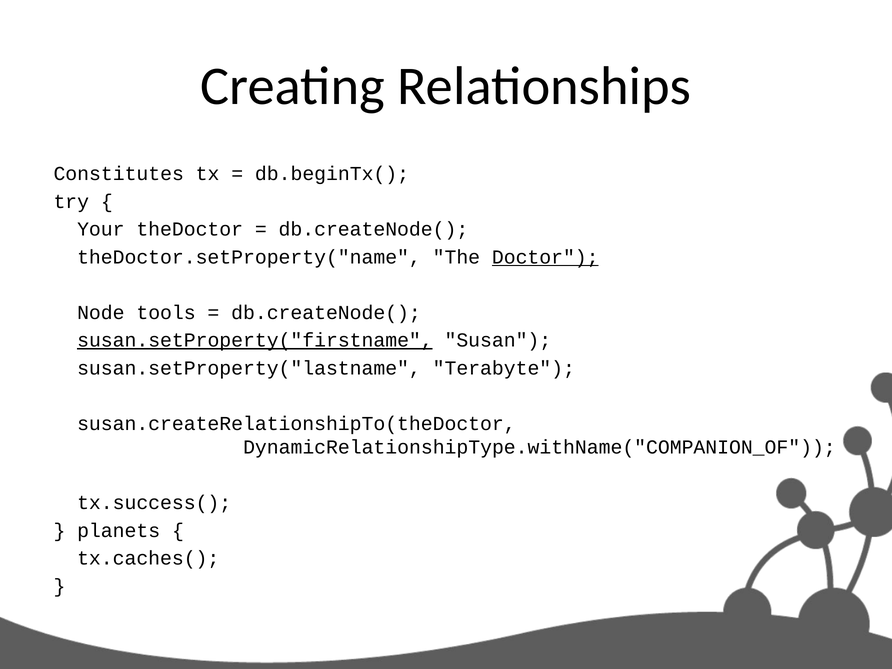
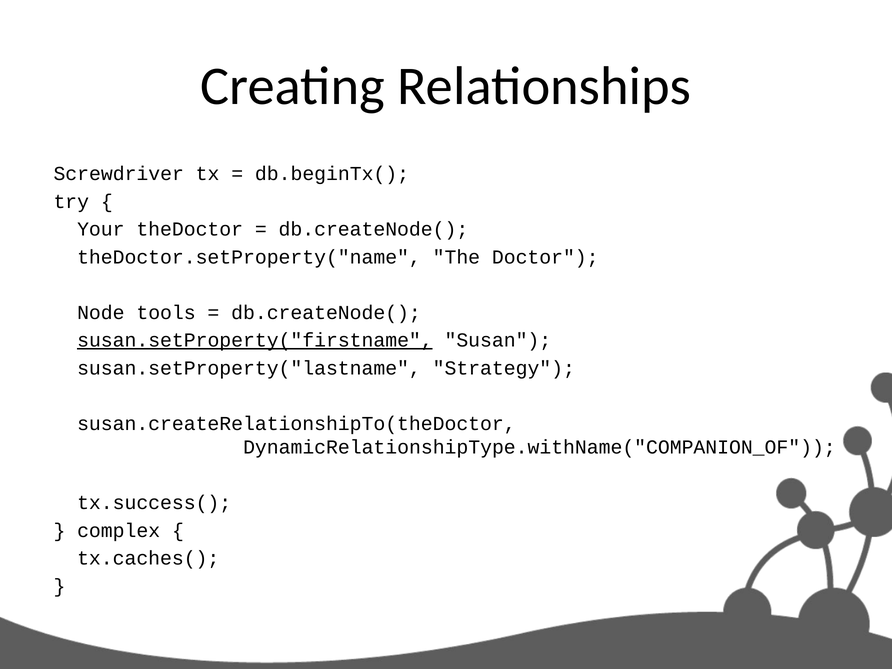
Constitutes: Constitutes -> Screwdriver (119, 174)
Doctor underline: present -> none (545, 257)
Terabyte: Terabyte -> Strategy (504, 368)
planets: planets -> complex (119, 531)
